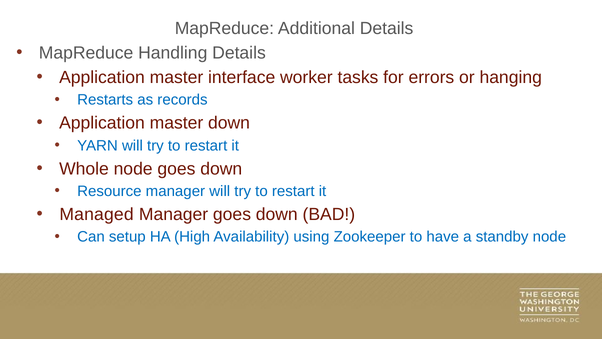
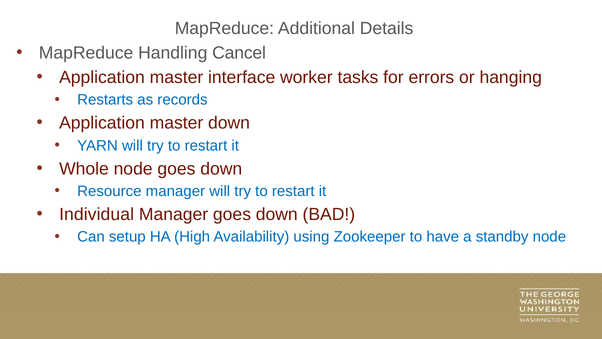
Handling Details: Details -> Cancel (239, 53)
Managed: Managed -> Individual (97, 214)
